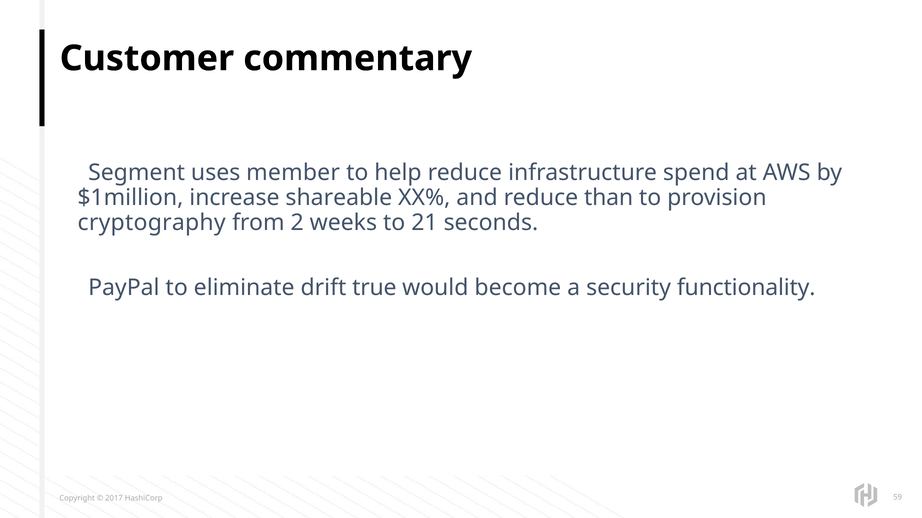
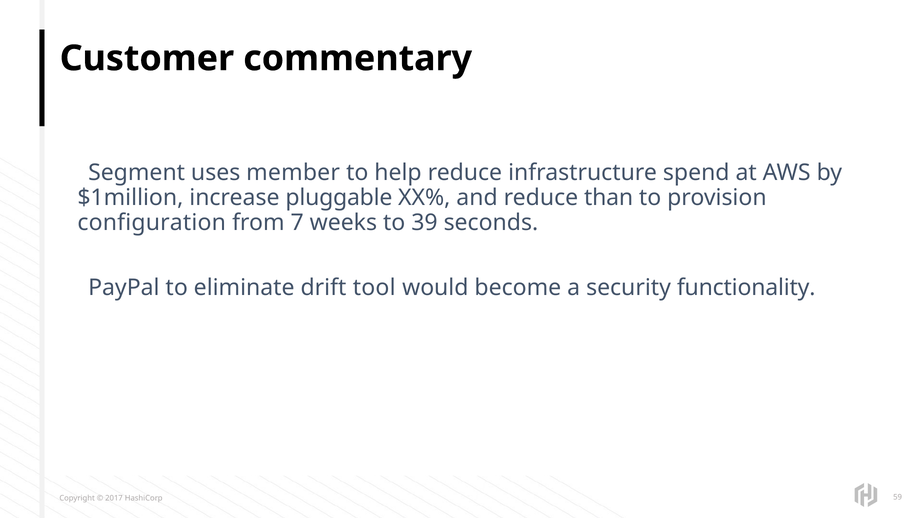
shareable: shareable -> pluggable (339, 198)
cryptography: cryptography -> configuration (152, 223)
2: 2 -> 7 (297, 223)
21: 21 -> 39 (424, 223)
true: true -> tool (374, 288)
